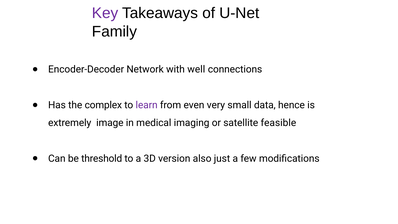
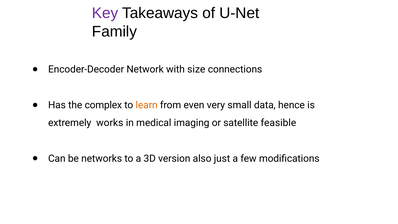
well: well -> size (196, 69)
learn colour: purple -> orange (147, 105)
image: image -> works (110, 123)
threshold: threshold -> networks (102, 158)
